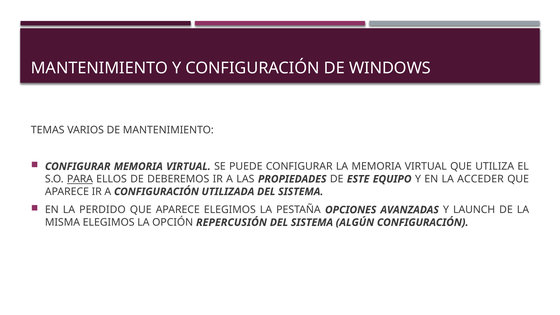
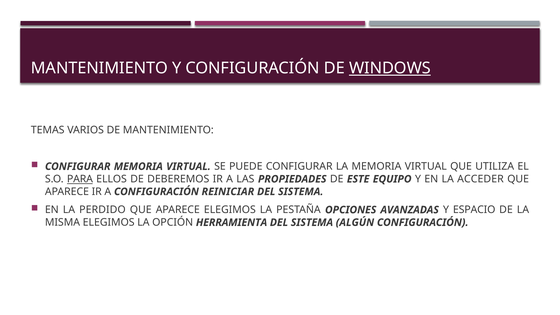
WINDOWS underline: none -> present (390, 68)
UTILIZADA: UTILIZADA -> REINICIAR (228, 192)
LAUNCH: LAUNCH -> ESPACIO (474, 210)
REPERCUSIÓN: REPERCUSIÓN -> HERRAMIENTA (232, 222)
